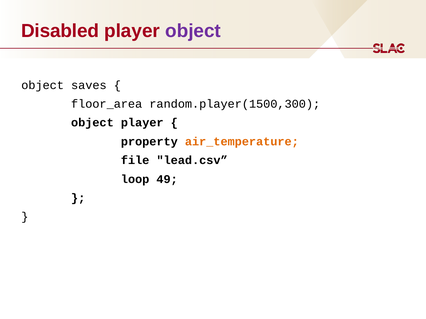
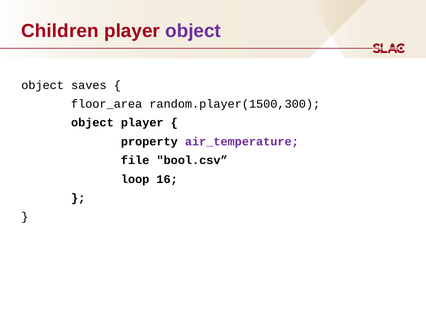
Disabled: Disabled -> Children (60, 31)
air_temperature colour: orange -> purple (242, 142)
lead.csv: lead.csv -> bool.csv (192, 161)
49: 49 -> 16 (167, 179)
